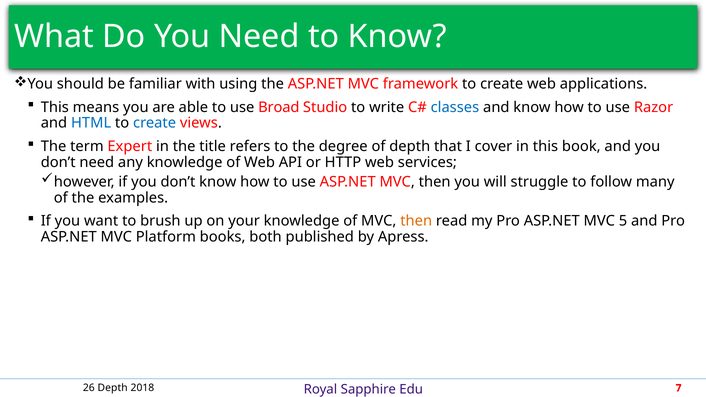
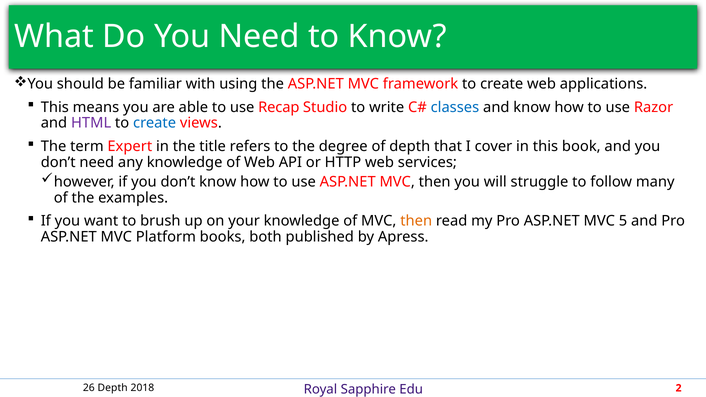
Broad: Broad -> Recap (279, 107)
HTML colour: blue -> purple (91, 123)
7: 7 -> 2 (679, 388)
